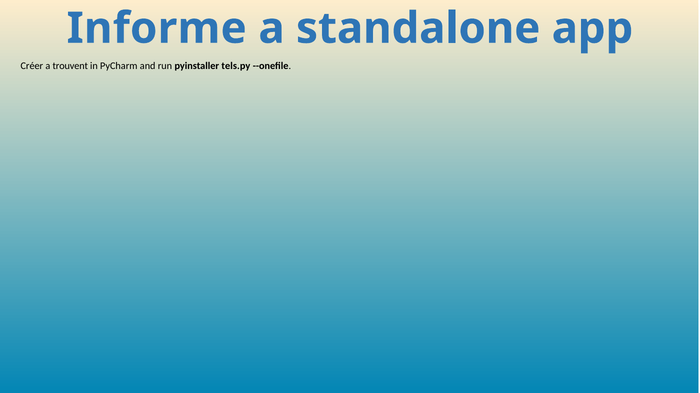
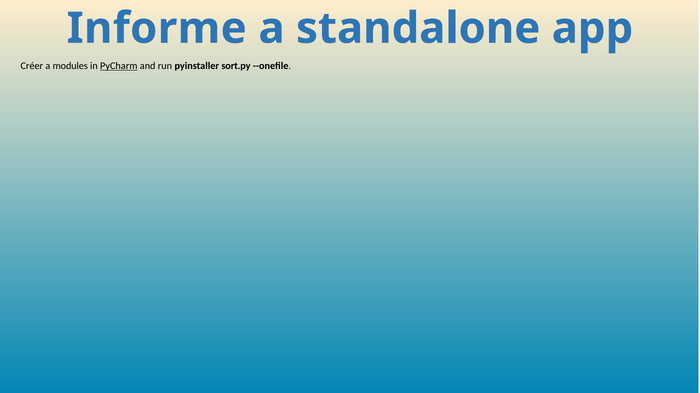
trouvent: trouvent -> modules (70, 66)
PyCharm underline: none -> present (119, 66)
tels.py: tels.py -> sort.py (236, 66)
